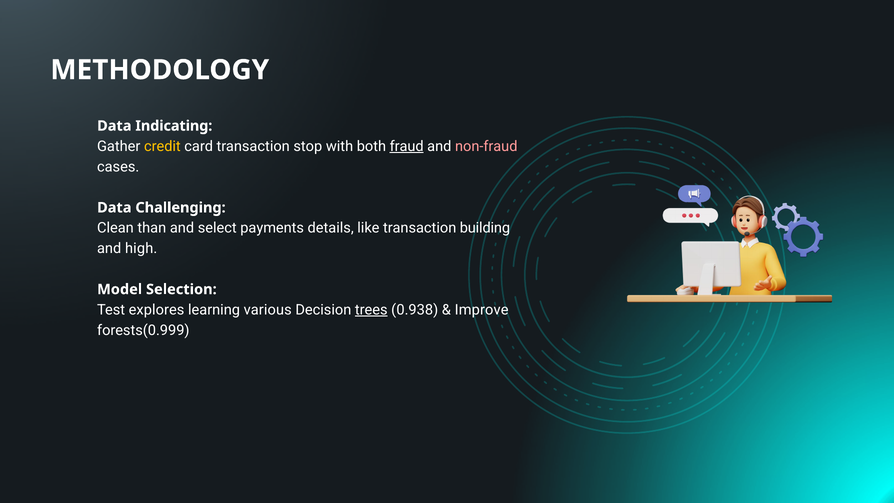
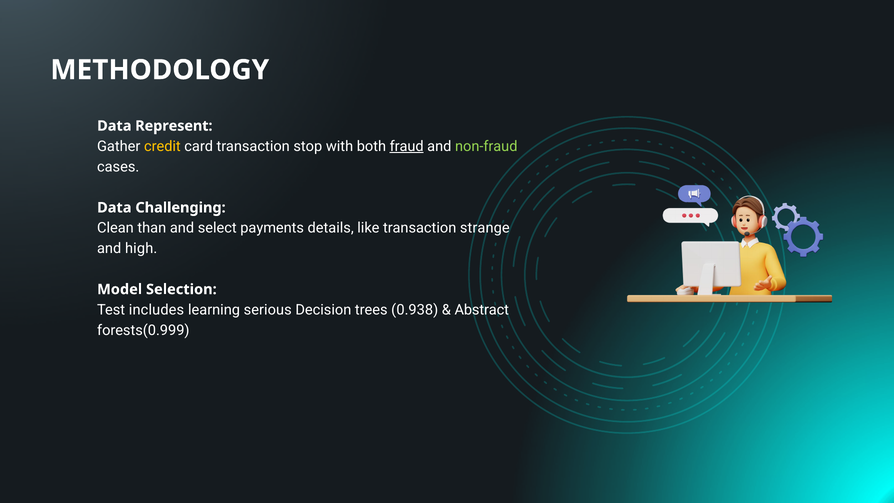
Indicating: Indicating -> Represent (174, 126)
non-fraud colour: pink -> light green (486, 146)
building: building -> strange (485, 228)
explores: explores -> includes (156, 310)
various: various -> serious (268, 310)
trees underline: present -> none (371, 310)
Improve: Improve -> Abstract (482, 310)
